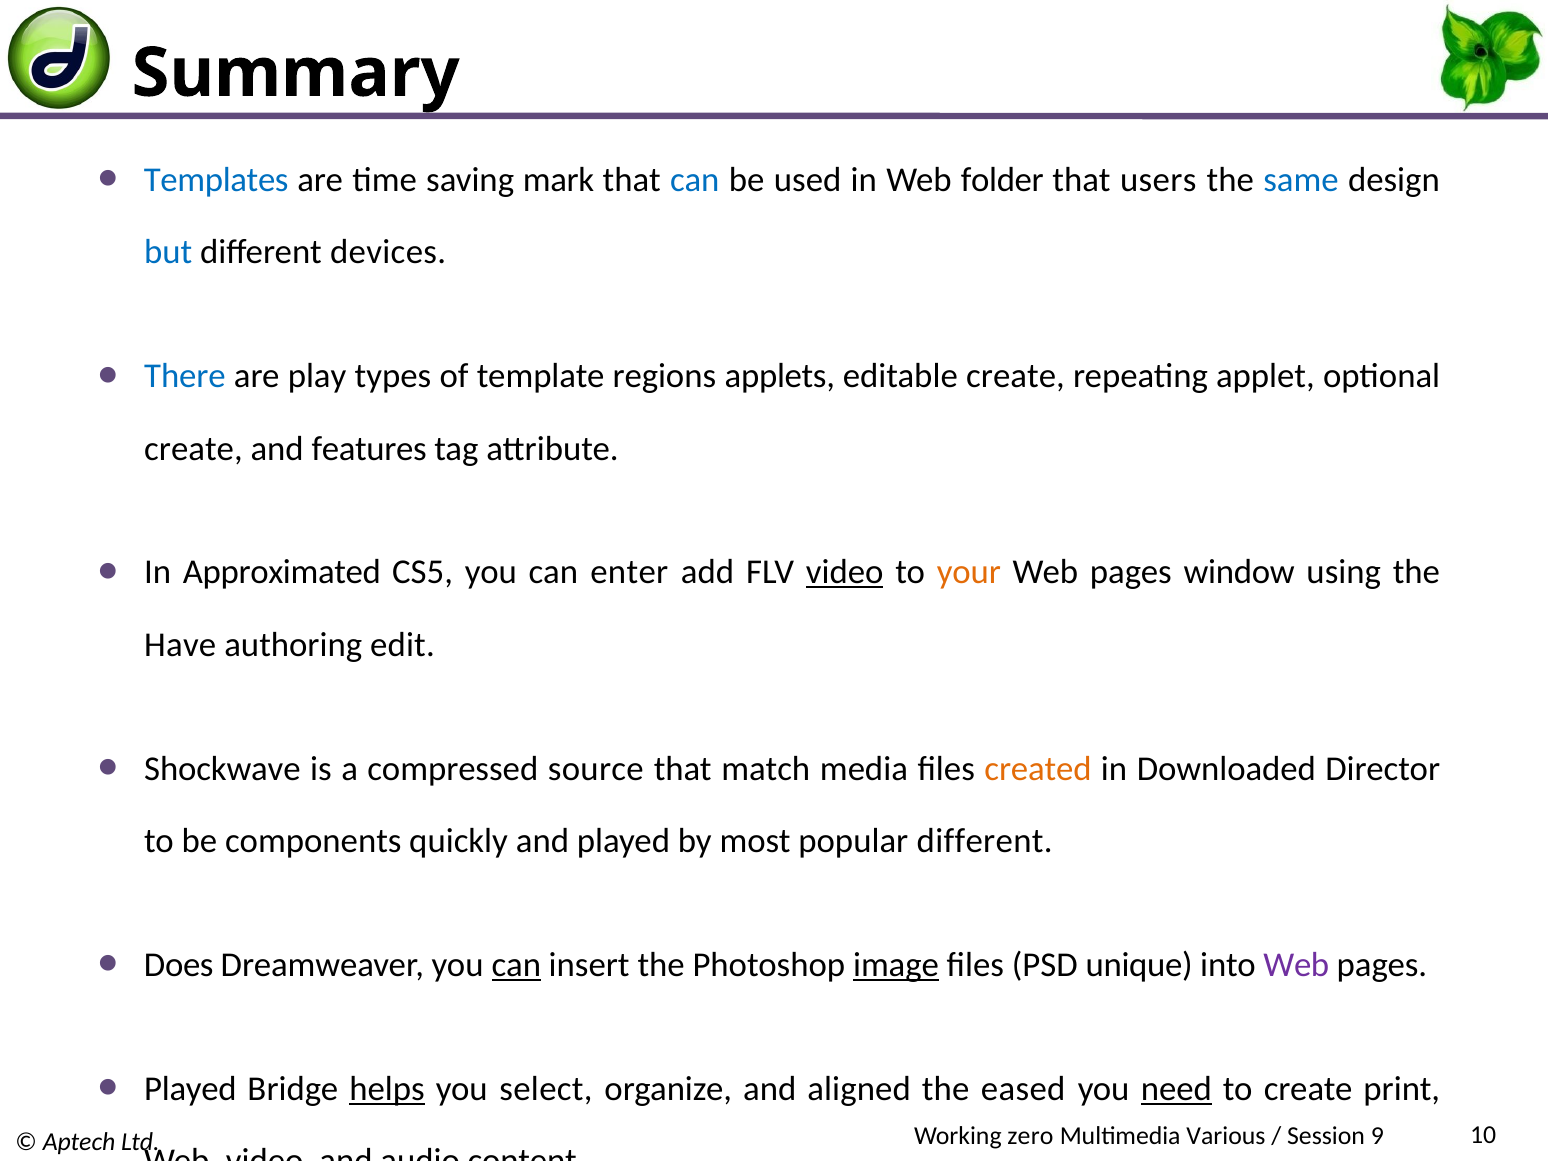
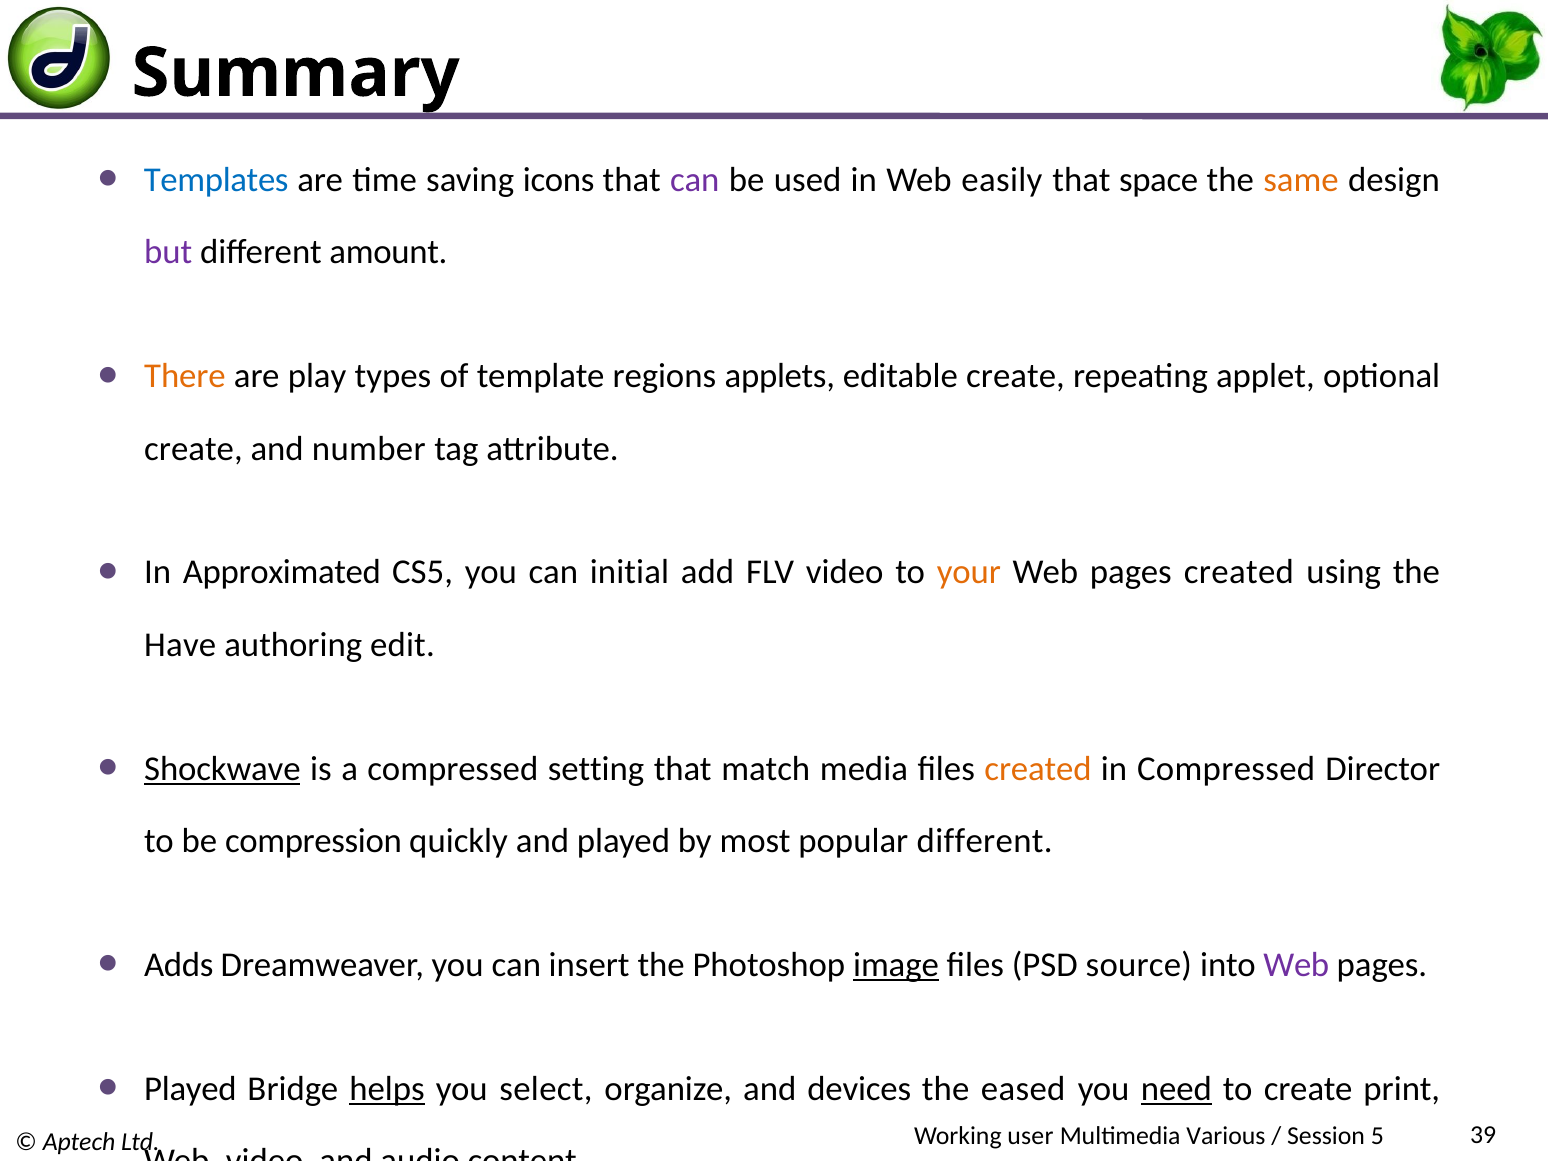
mark: mark -> icons (559, 180)
can colour: blue -> purple (695, 180)
folder: folder -> easily (1002, 180)
users: users -> space (1159, 180)
same colour: blue -> orange (1301, 180)
but colour: blue -> purple (168, 252)
devices: devices -> amount (388, 252)
There colour: blue -> orange (185, 376)
features: features -> number (369, 449)
enter: enter -> initial (629, 572)
video underline: present -> none (845, 572)
pages window: window -> created (1239, 572)
Shockwave underline: none -> present (222, 769)
source: source -> setting (596, 769)
in Downloaded: Downloaded -> Compressed (1226, 769)
be components: components -> compression (313, 841)
Does: Does -> Adds (179, 965)
can underline: present -> none (516, 965)
unique: unique -> source (1139, 965)
aligned: aligned -> devices (859, 1089)
zero: zero -> user (1030, 1136)
9: 9 -> 5 (1377, 1136)
10: 10 -> 39 (1483, 1135)
